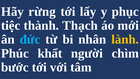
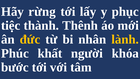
Thạch: Thạch -> Thênh (80, 25)
đức colour: light blue -> yellow (30, 39)
chìm: chìm -> khóa (125, 53)
